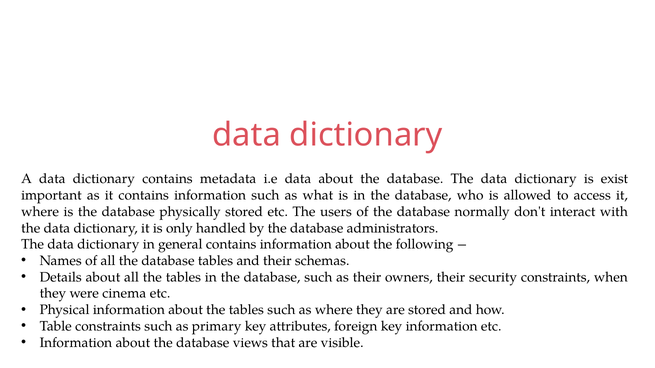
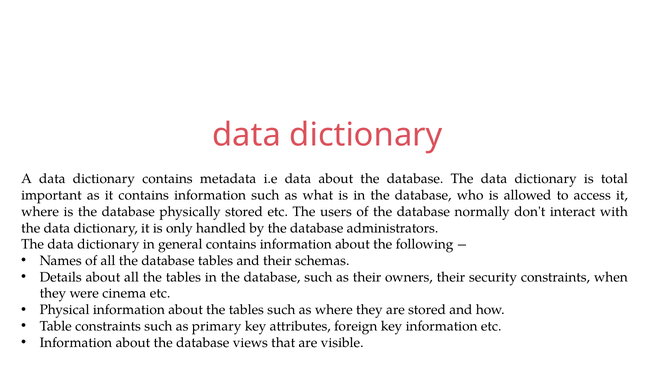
exist: exist -> total (614, 179)
